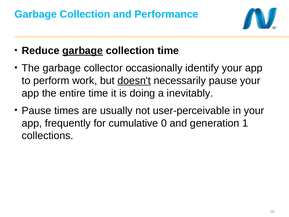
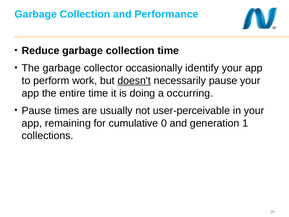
garbage underline: present -> none (83, 51)
inevitably: inevitably -> occurring (190, 93)
frequently: frequently -> remaining (68, 123)
